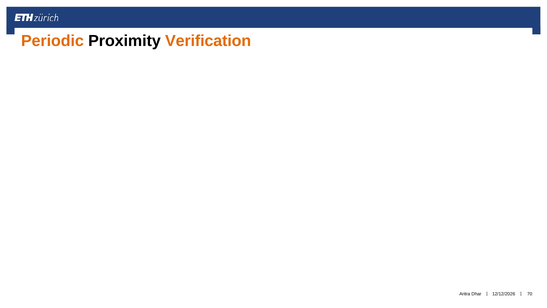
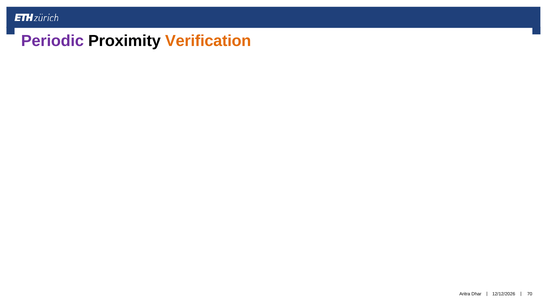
Periodic colour: orange -> purple (52, 41)
